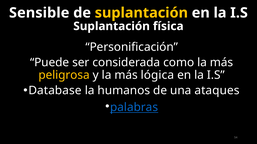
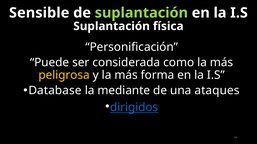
suplantación colour: yellow -> light green (141, 13)
lógica: lógica -> forma (158, 75)
humanos: humanos -> mediante (124, 91)
palabras: palabras -> dirigidos (134, 108)
